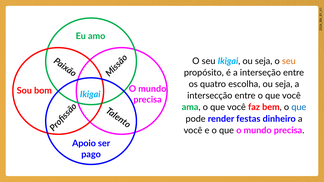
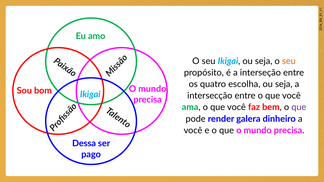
que colour: blue -> purple (299, 107)
festas: festas -> galera (248, 119)
Apoio: Apoio -> Dessa (84, 144)
